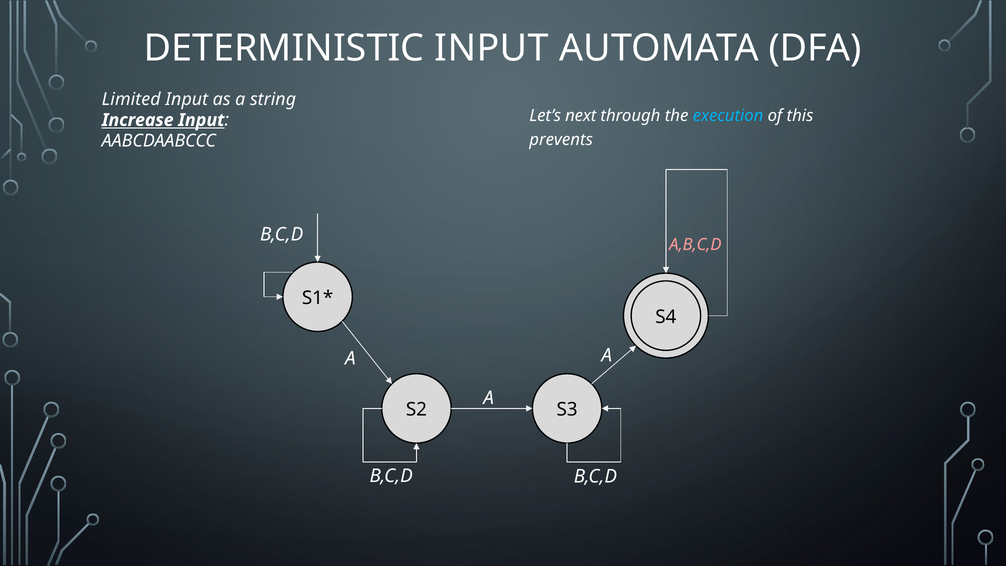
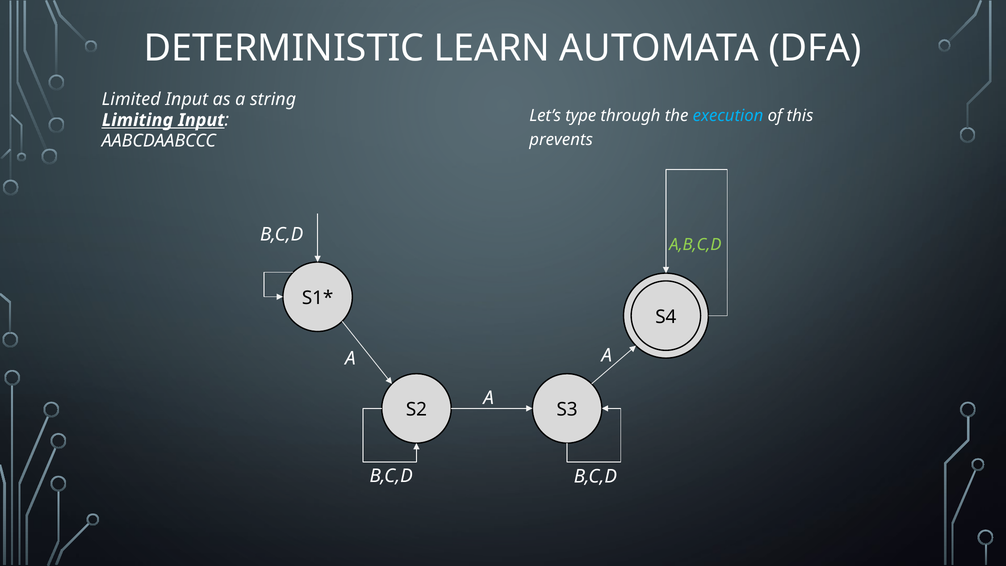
DETERMINISTIC INPUT: INPUT -> LEARN (492, 48)
next: next -> type (581, 115)
Increase: Increase -> Limiting (138, 120)
A,B,C,D colour: pink -> light green (695, 245)
